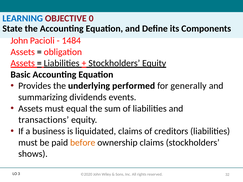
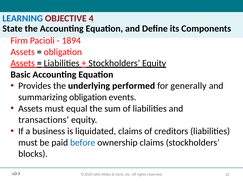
0: 0 -> 4 (91, 18)
John: John -> Firm (19, 41)
1484: 1484 -> 1894 (71, 41)
summarizing dividends: dividends -> obligation (88, 97)
before colour: orange -> blue (83, 143)
shows: shows -> blocks (33, 154)
